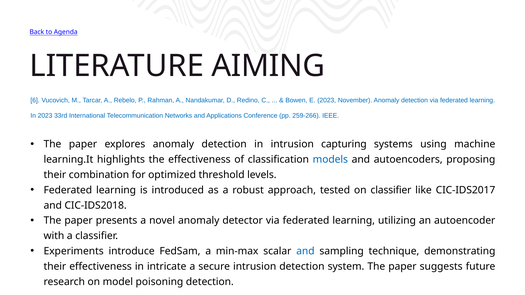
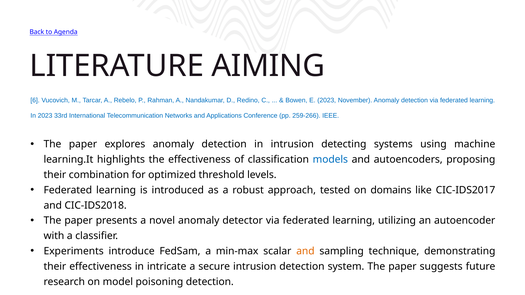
capturing: capturing -> detecting (344, 144)
on classifier: classifier -> domains (391, 190)
and colour: blue -> orange (305, 251)
